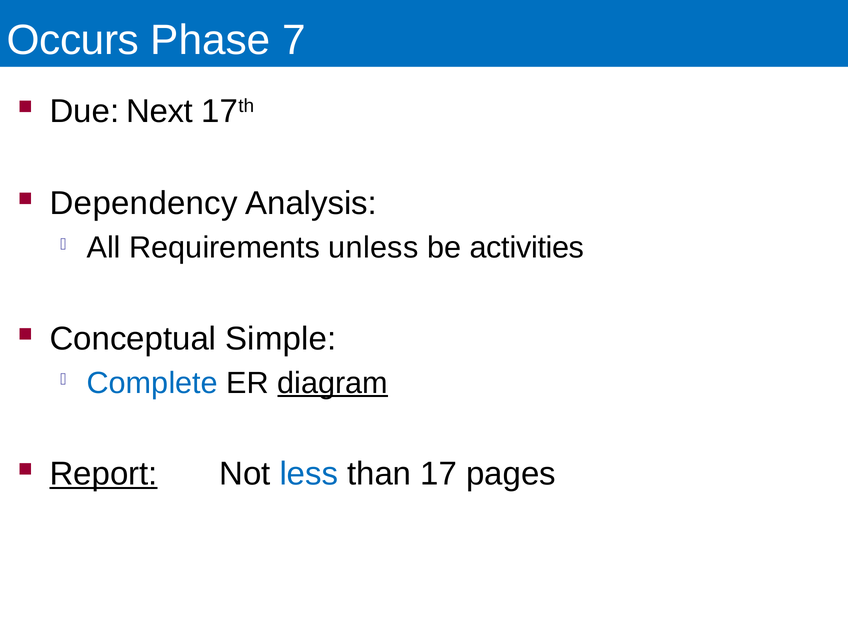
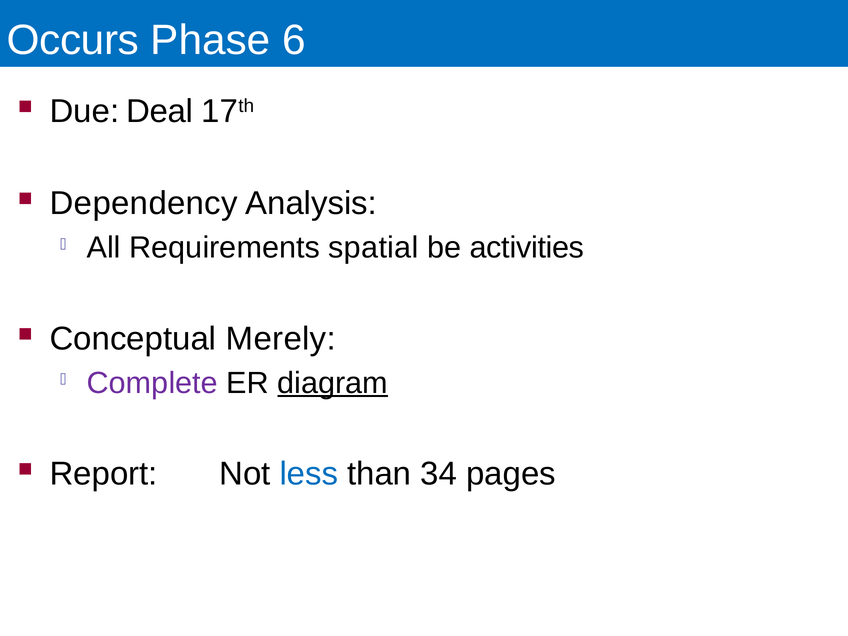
7: 7 -> 6 (294, 40)
Next: Next -> Deal (160, 111)
unless: unless -> spatial (373, 248)
Simple: Simple -> Merely (281, 339)
Complete colour: blue -> purple (152, 383)
Report underline: present -> none (104, 474)
17: 17 -> 34 (439, 474)
